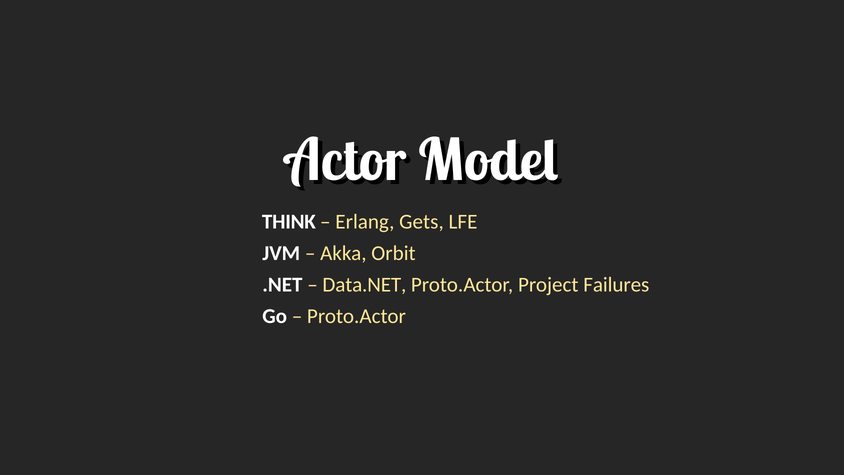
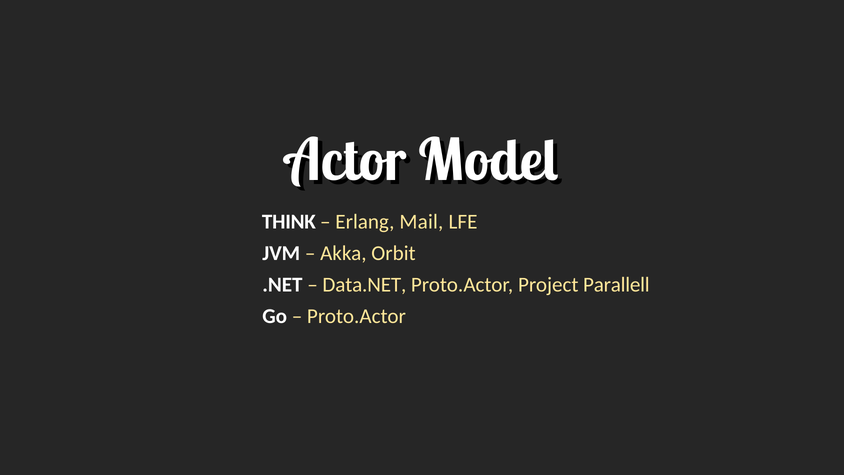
Gets: Gets -> Mail (421, 222)
Failures: Failures -> Parallell (616, 285)
